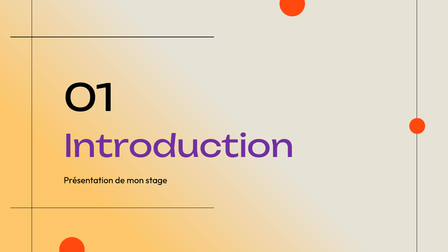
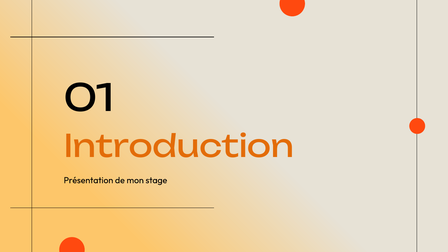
Introduction colour: purple -> orange (179, 147)
